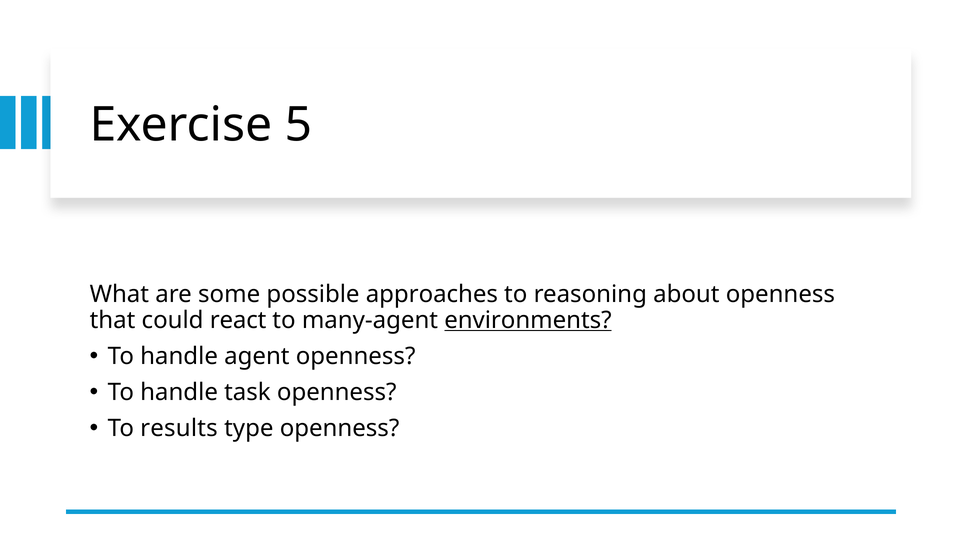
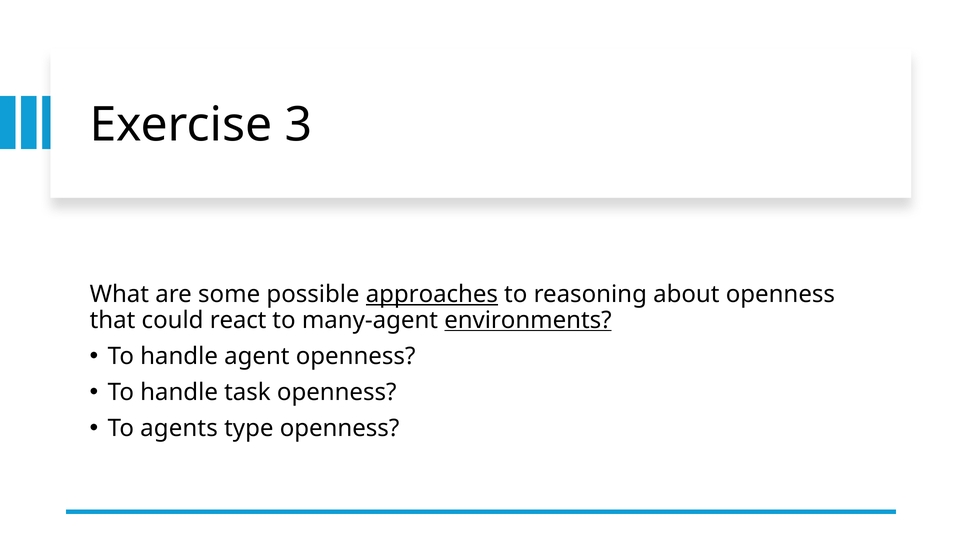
5: 5 -> 3 (299, 125)
approaches underline: none -> present (432, 294)
results: results -> agents (179, 428)
